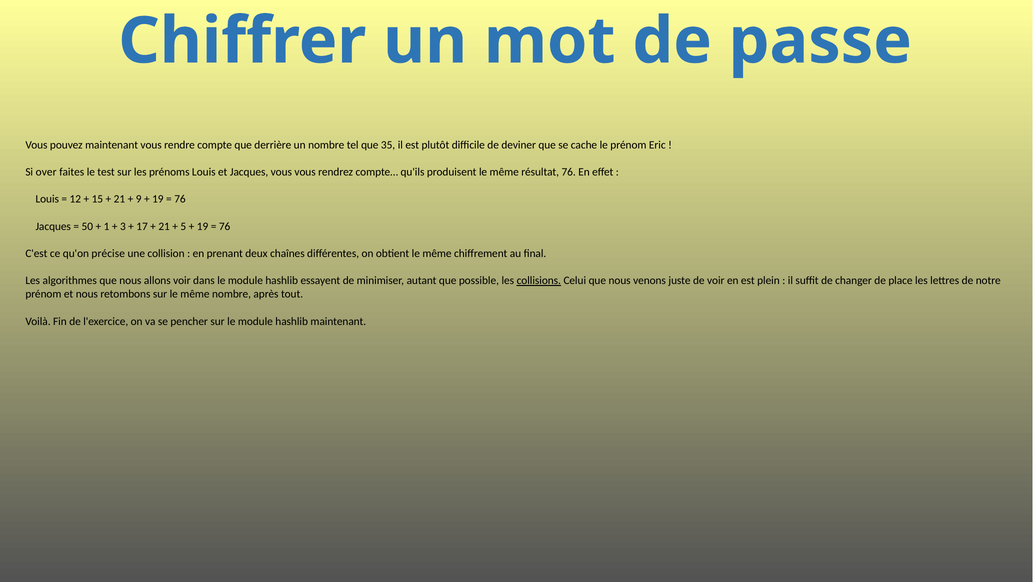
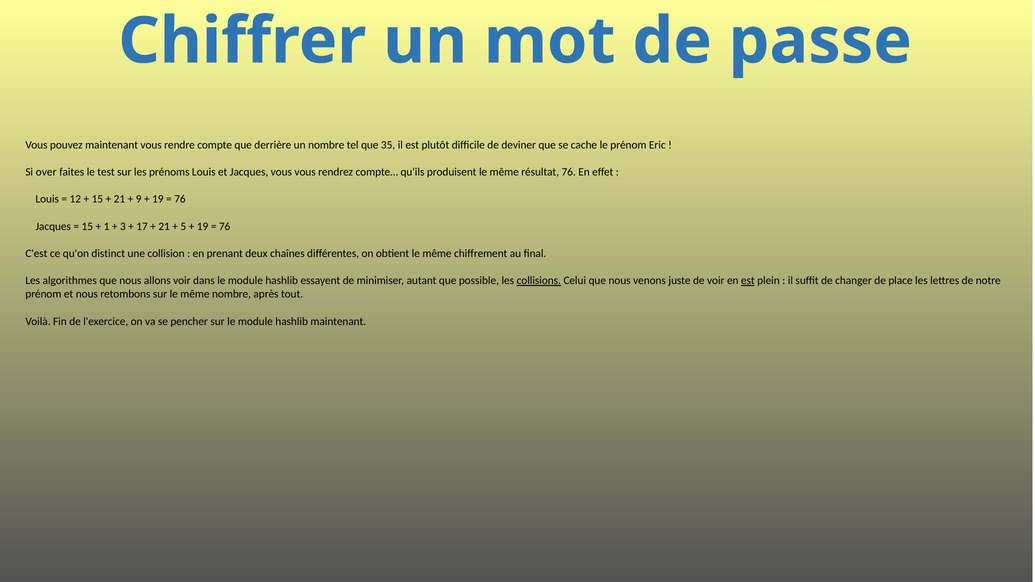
50: 50 -> 15 (87, 226)
précise: précise -> distinct (108, 254)
est underline: none -> present (748, 281)
